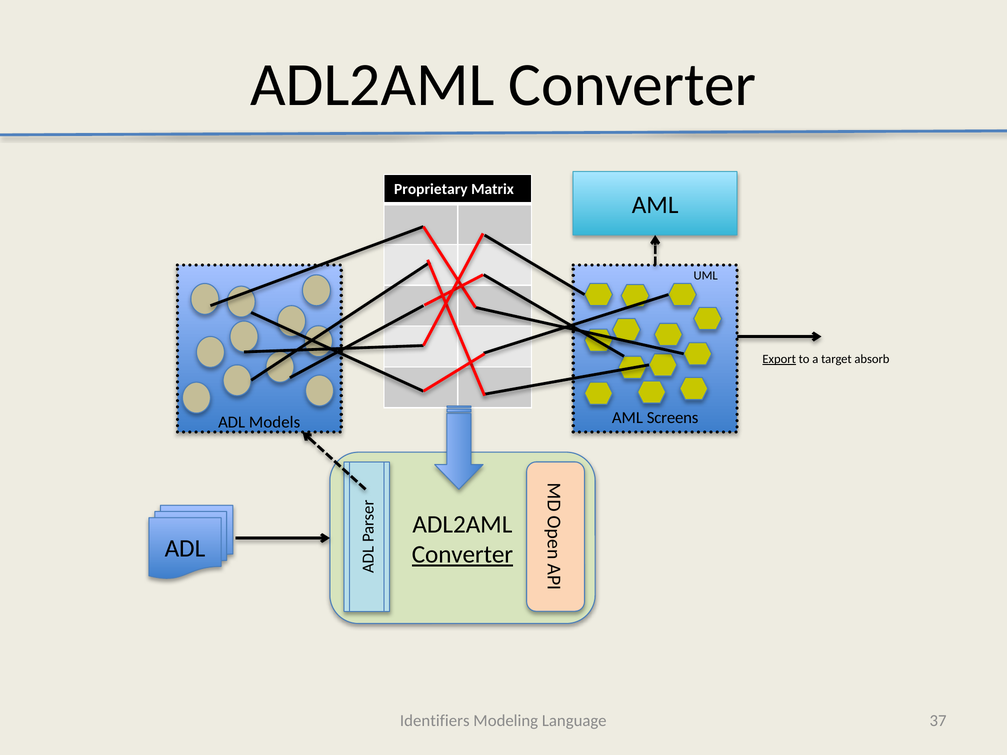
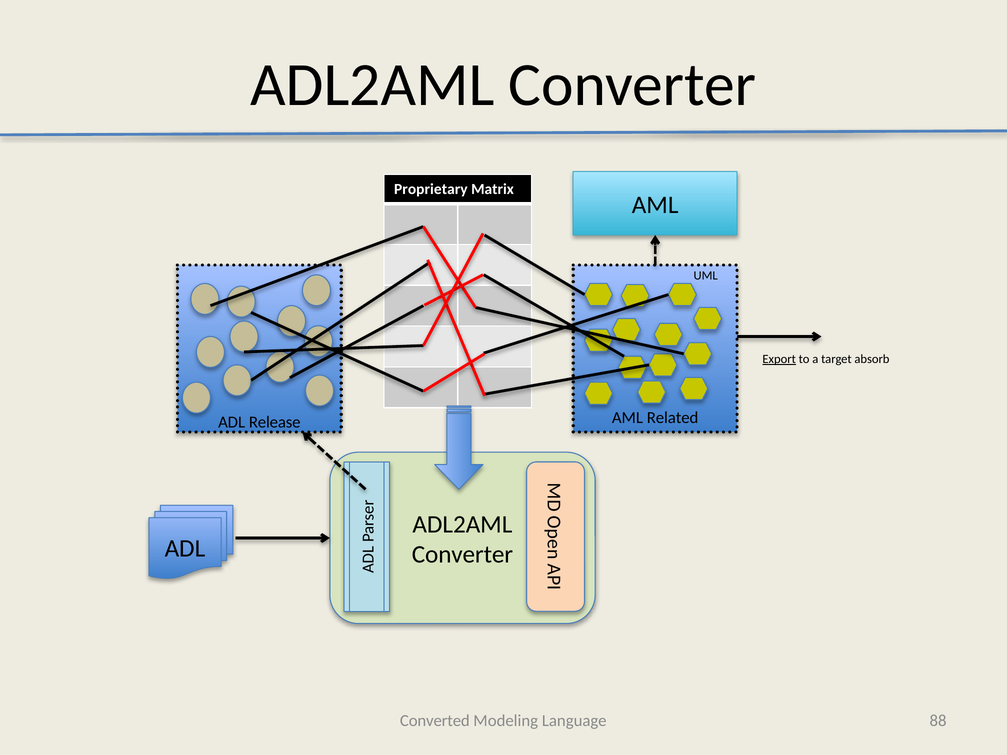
Screens: Screens -> Related (673, 418)
Models: Models -> Release (275, 422)
Converter underline: present -> none (462, 555)
Identifiers: Identifiers -> Converted (435, 721)
37: 37 -> 88 (938, 721)
